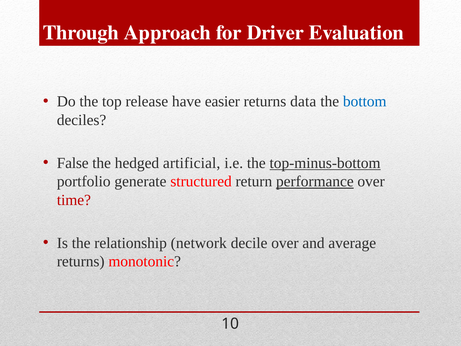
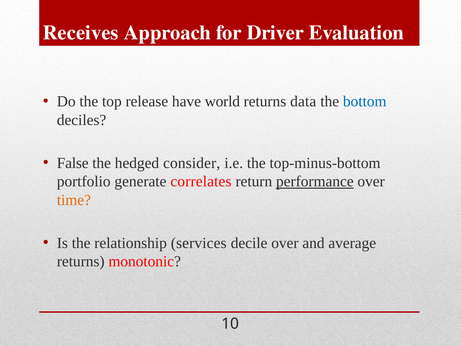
Through: Through -> Receives (81, 33)
easier: easier -> world (222, 101)
artificial: artificial -> consider (192, 163)
top-minus-bottom underline: present -> none (325, 163)
structured: structured -> correlates (201, 181)
time colour: red -> orange (74, 200)
network: network -> services (199, 243)
